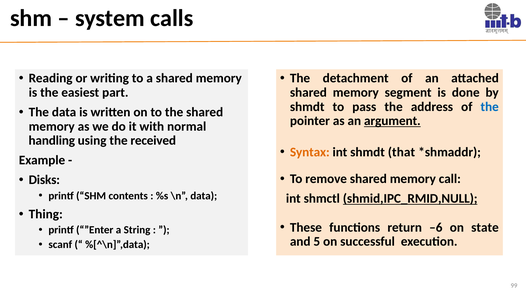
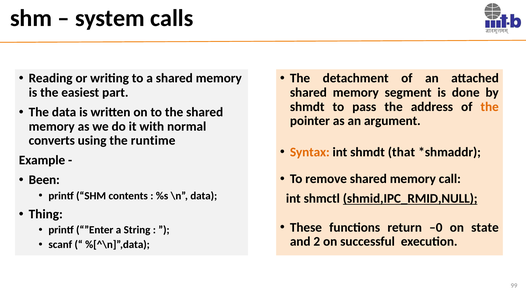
the colour: blue -> orange (490, 107)
argument underline: present -> none (392, 121)
handling: handling -> converts (52, 141)
received: received -> runtime (153, 141)
Disks: Disks -> Been (44, 180)
–6: –6 -> –0 (436, 227)
5: 5 -> 2 (317, 241)
